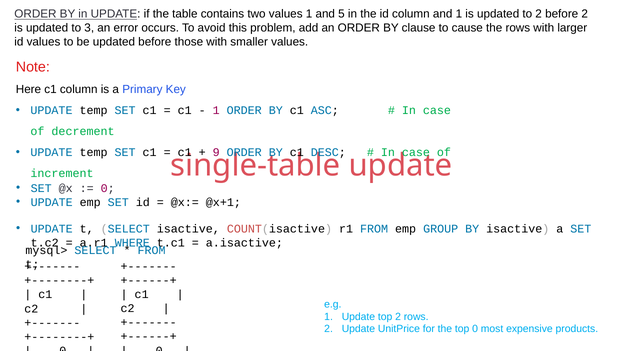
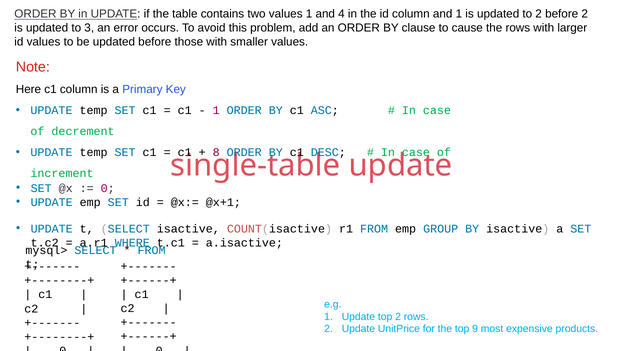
5: 5 -> 4 (341, 14)
9: 9 -> 8 (216, 152)
top 0: 0 -> 9 (475, 329)
